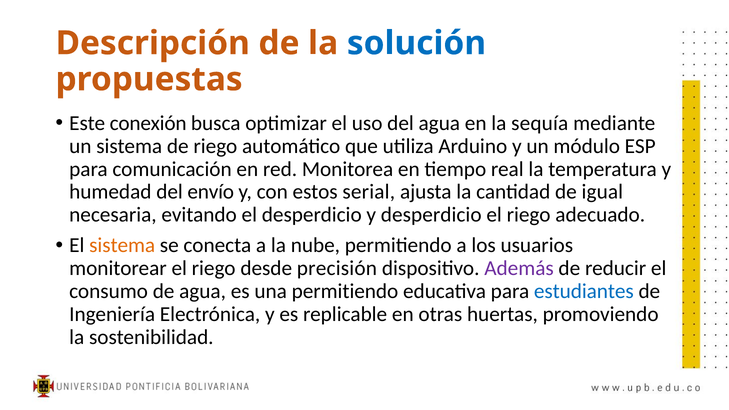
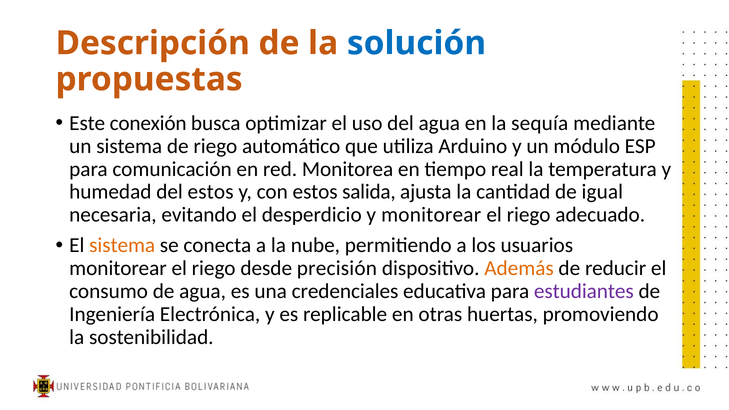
del envío: envío -> estos (211, 192)
serial: serial -> salida (369, 192)
y desperdicio: desperdicio -> monitorear (431, 215)
Además colour: purple -> orange (519, 268)
una permitiendo: permitiendo -> credenciales (345, 291)
estudiantes colour: blue -> purple (584, 291)
